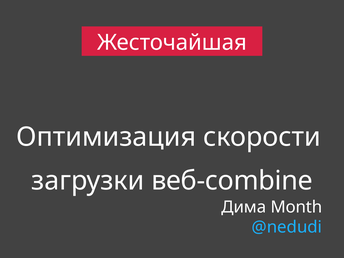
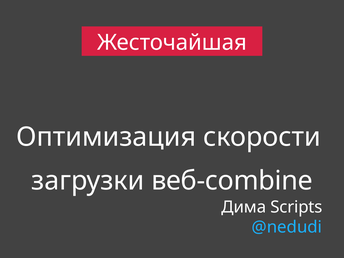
Month: Month -> Scripts (296, 207)
